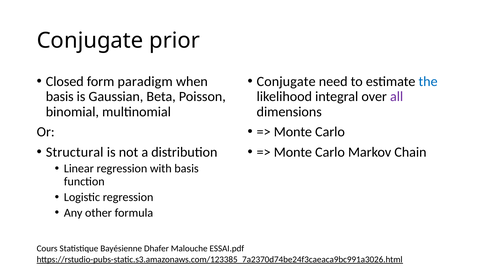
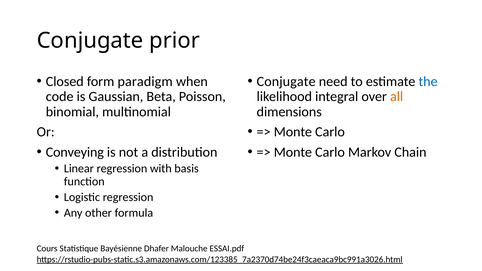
basis: basis -> code (60, 97)
all colour: purple -> orange (397, 97)
Structural: Structural -> Conveying (75, 152)
